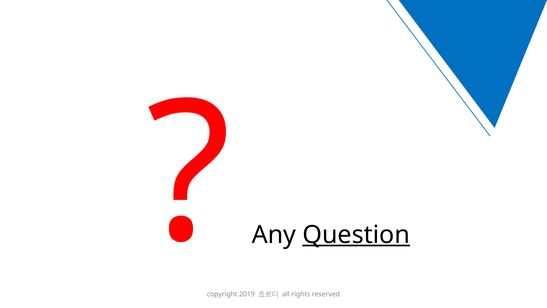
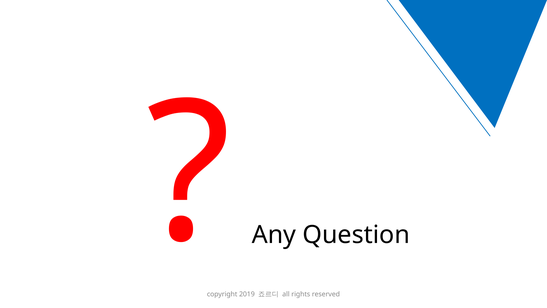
Question underline: present -> none (356, 235)
